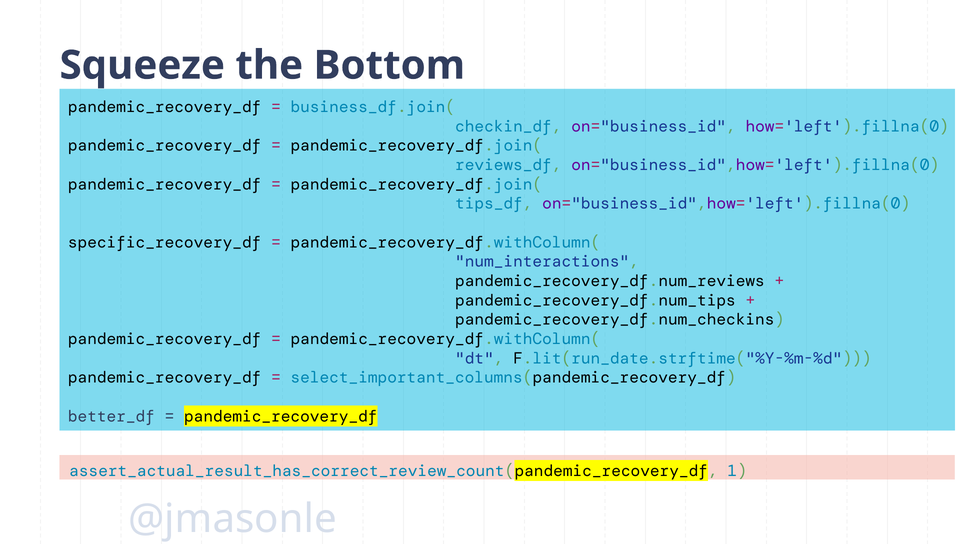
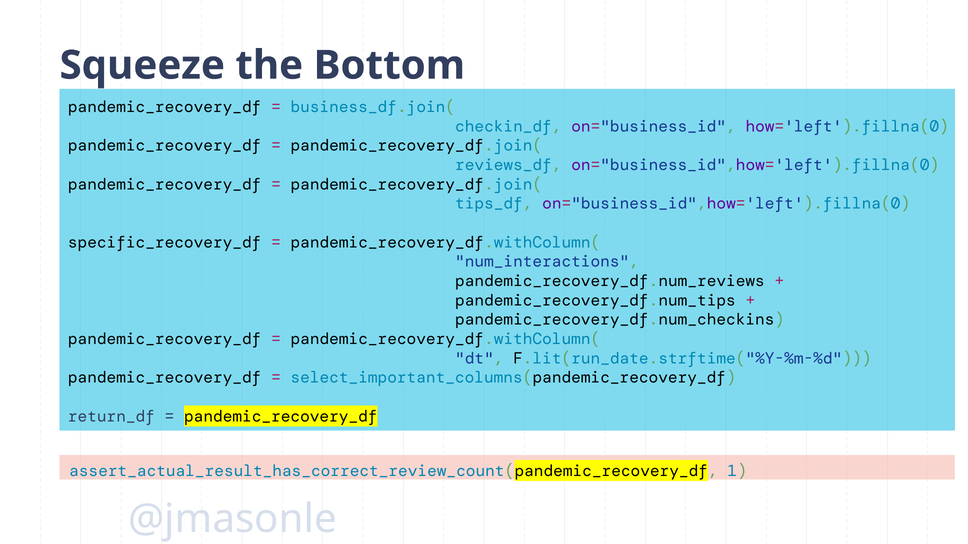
better_df: better_df -> return_df (111, 417)
